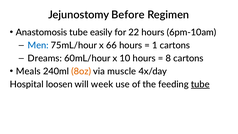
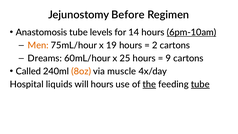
easily: easily -> levels (101, 32)
22: 22 -> 14 (134, 32)
6pm-10am underline: none -> present (191, 32)
Men colour: blue -> orange (38, 45)
66: 66 -> 19 (111, 45)
1: 1 -> 2 (155, 45)
10: 10 -> 25 (125, 58)
8: 8 -> 9 (168, 58)
Meals: Meals -> Called (28, 71)
loosen: loosen -> liquids (59, 84)
will week: week -> hours (102, 84)
the underline: none -> present (149, 84)
